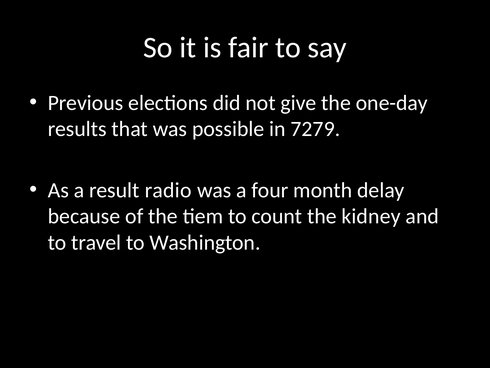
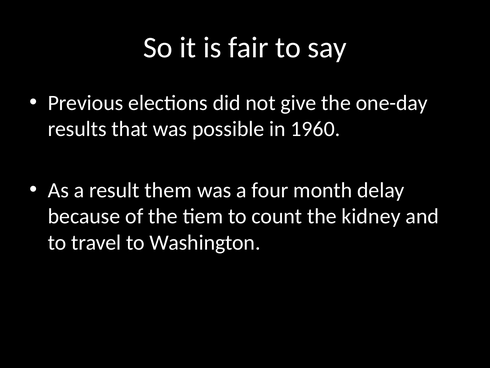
7279: 7279 -> 1960 (315, 129)
radio: radio -> them (168, 190)
